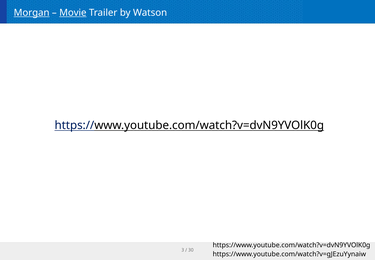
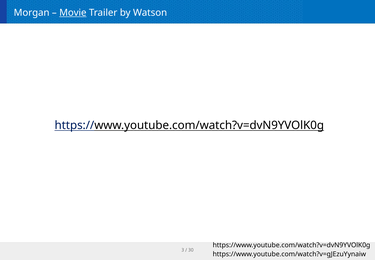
Morgan underline: present -> none (32, 13)
